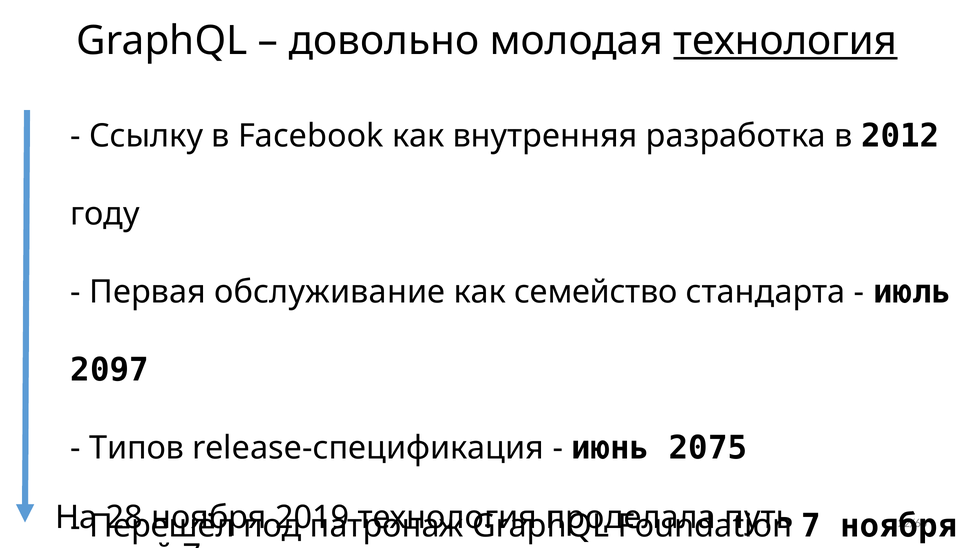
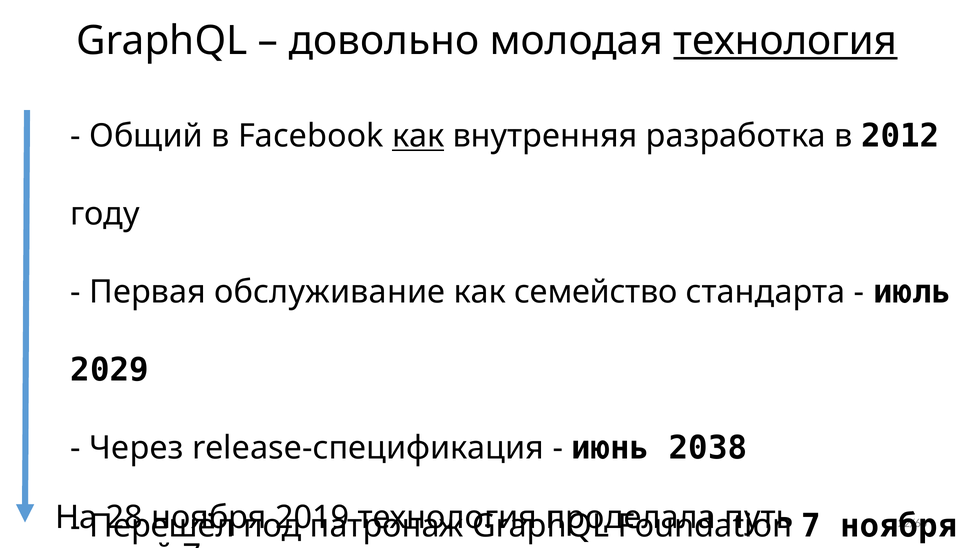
Ссылку: Ссылку -> Общий (146, 136)
как underline: none -> present (418, 136)
2097: 2097 -> 2029 (110, 370)
Типов: Типов -> Через (136, 448)
2075: 2075 -> 2038 (708, 448)
